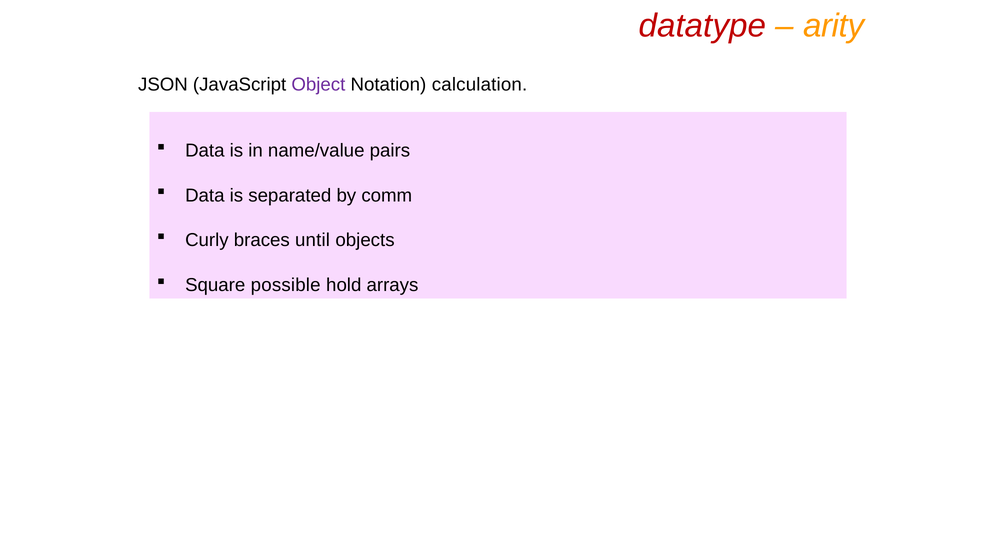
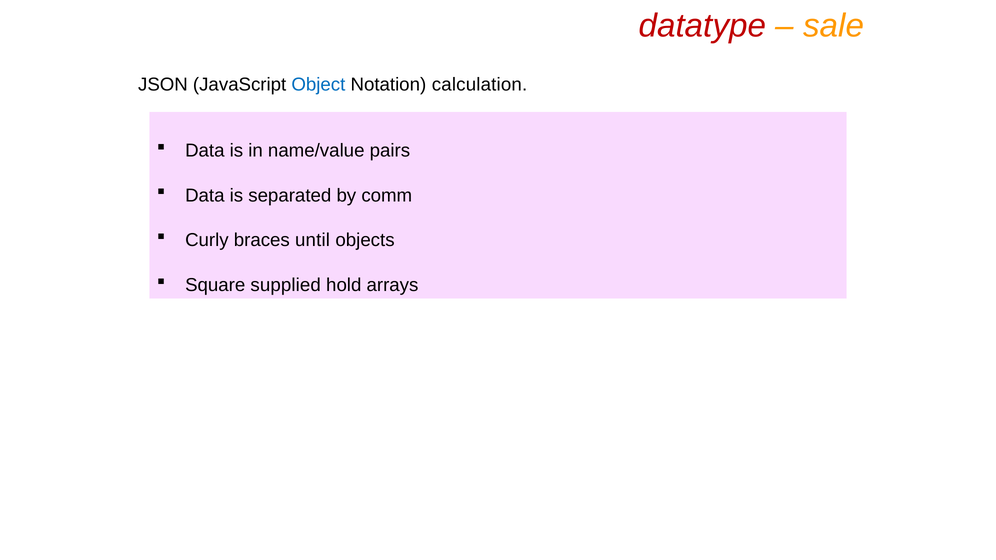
arity: arity -> sale (834, 26)
Object colour: purple -> blue (318, 85)
possible: possible -> supplied (286, 285)
